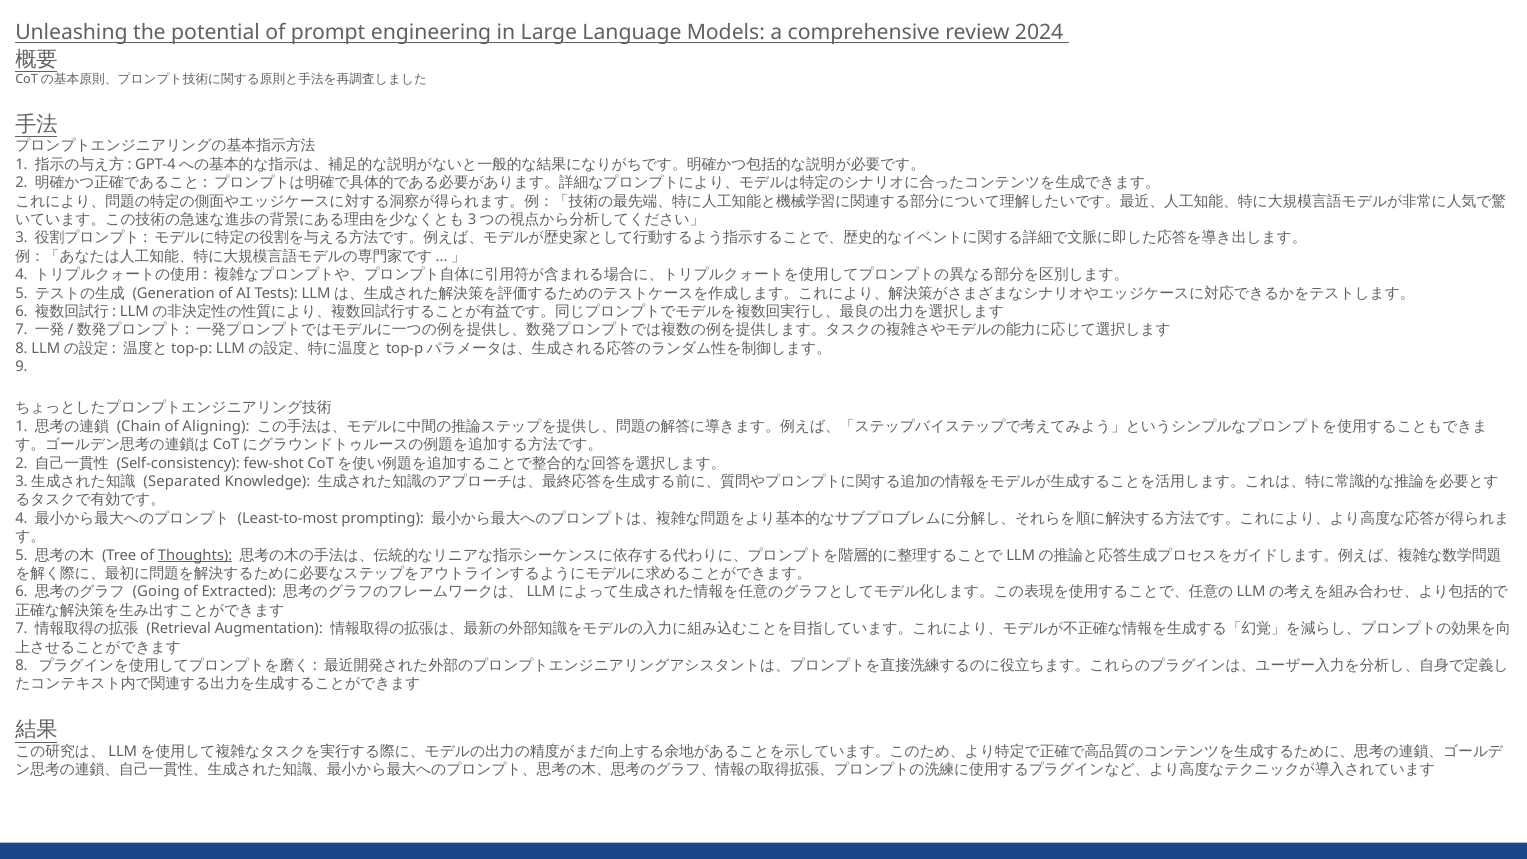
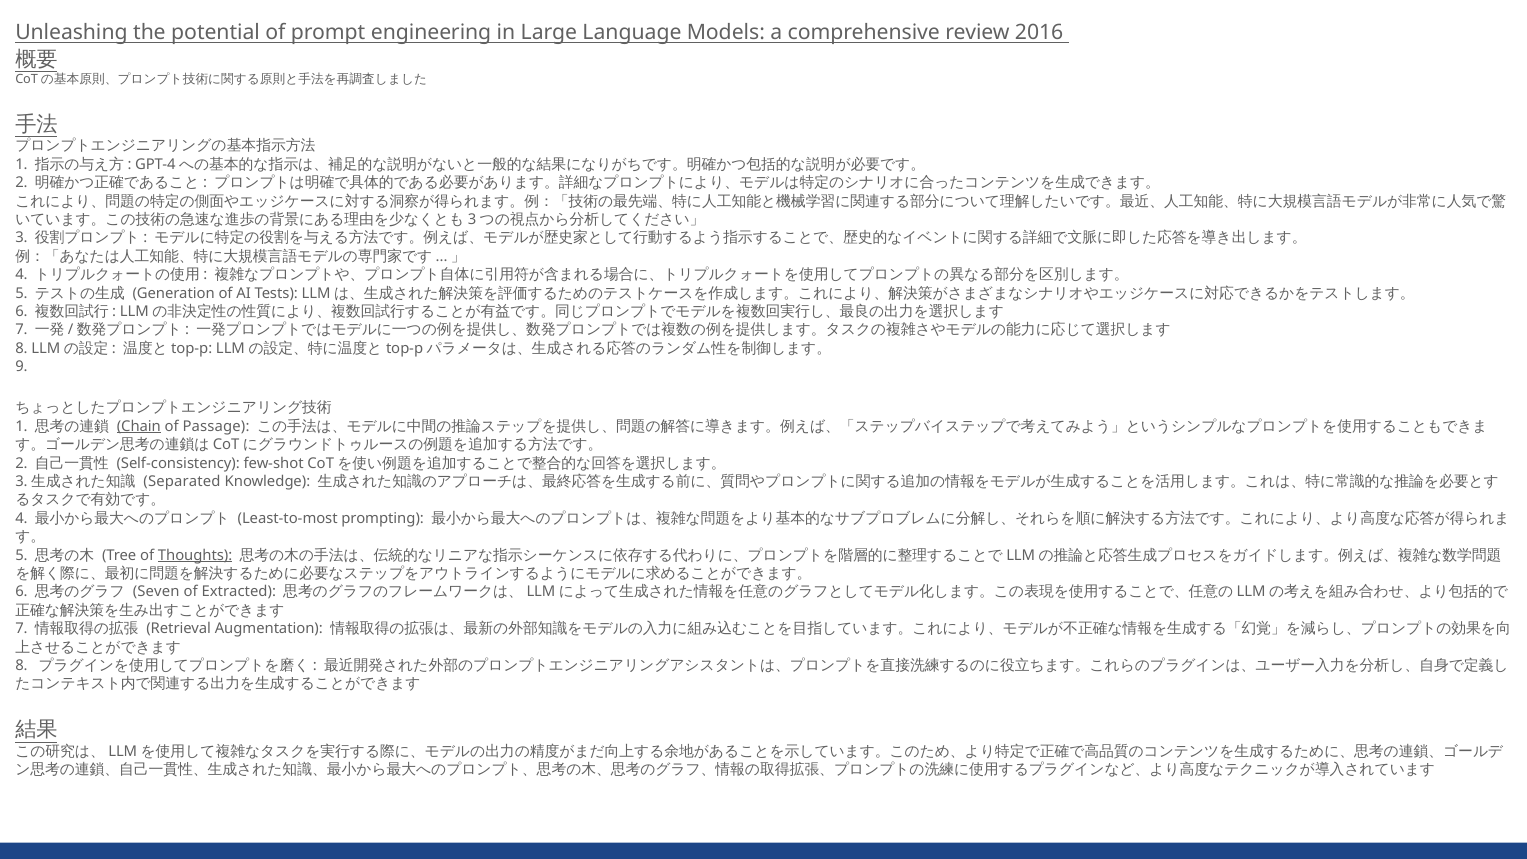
2024: 2024 -> 2016 (1039, 33)
Chain underline: none -> present (139, 426)
Aligning: Aligning -> Passage (216, 426)
Going: Going -> Seven (156, 592)
